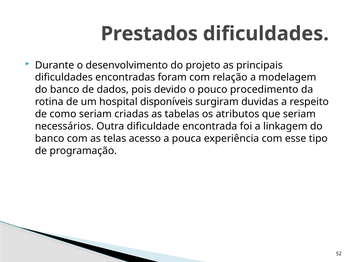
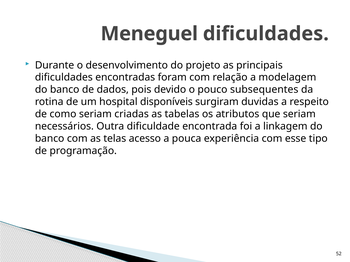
Prestados: Prestados -> Meneguel (149, 34)
procedimento: procedimento -> subsequentes (264, 90)
